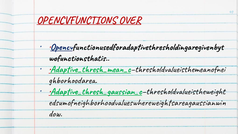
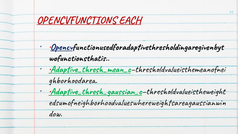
OVER: OVER -> EACH (130, 20)
